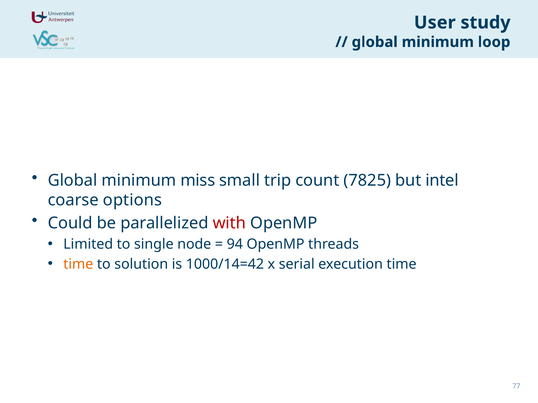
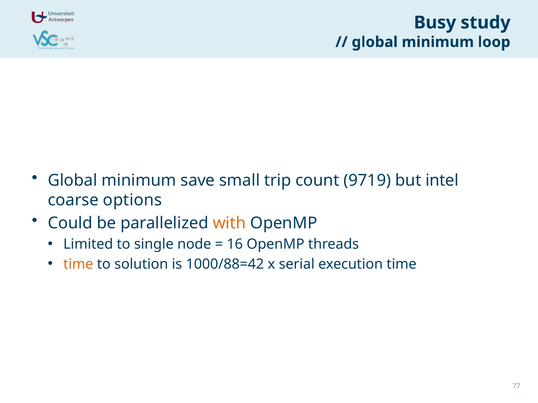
User: User -> Busy (435, 23)
miss: miss -> save (198, 181)
7825: 7825 -> 9719 (367, 181)
with colour: red -> orange (229, 223)
94: 94 -> 16 (235, 244)
1000/14=42: 1000/14=42 -> 1000/88=42 (225, 264)
